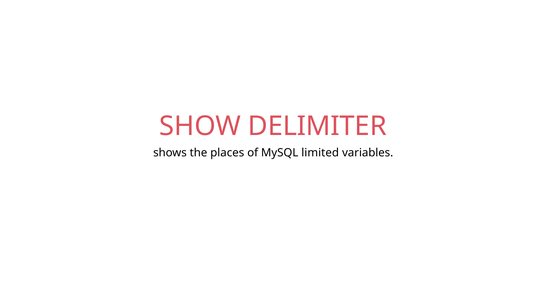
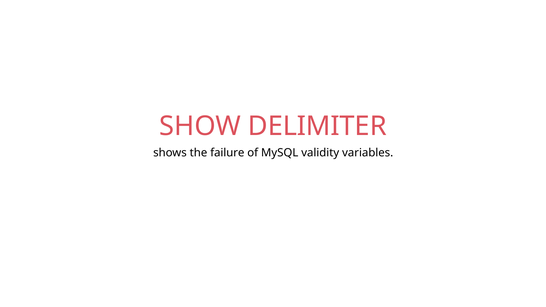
places: places -> failure (227, 153)
limited: limited -> validity (320, 153)
